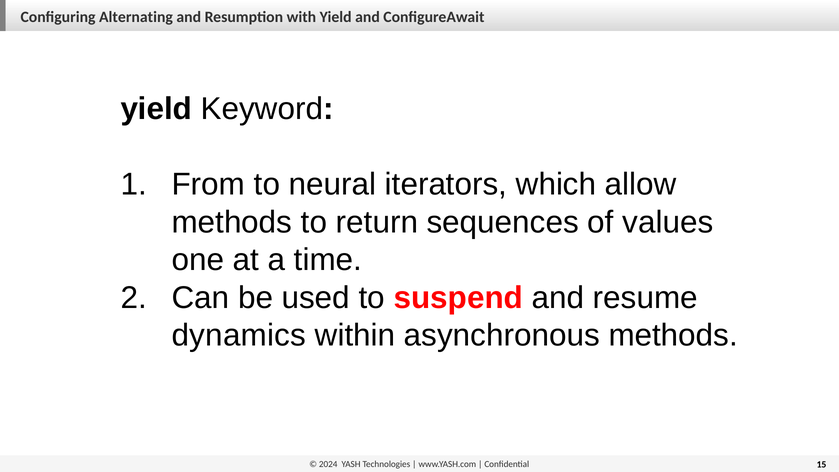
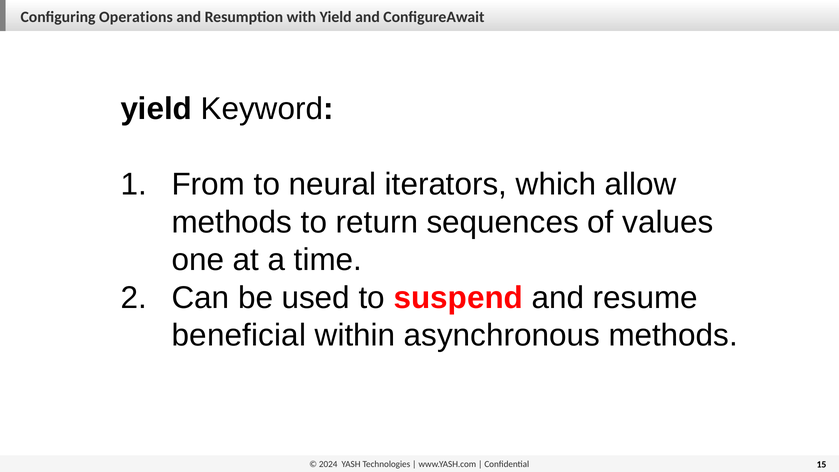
Alternating: Alternating -> Operations (136, 17)
dynamics: dynamics -> beneficial (239, 335)
